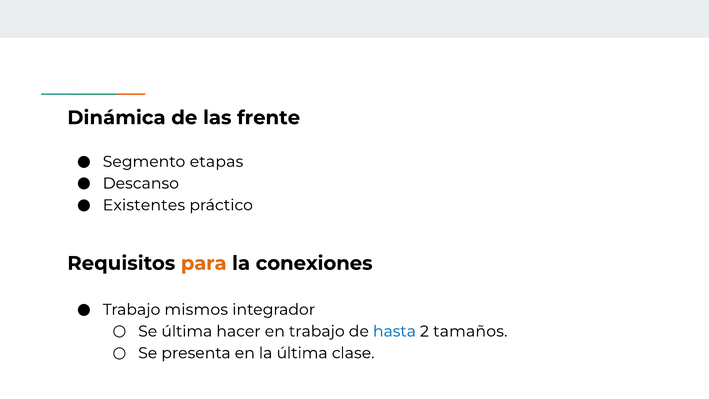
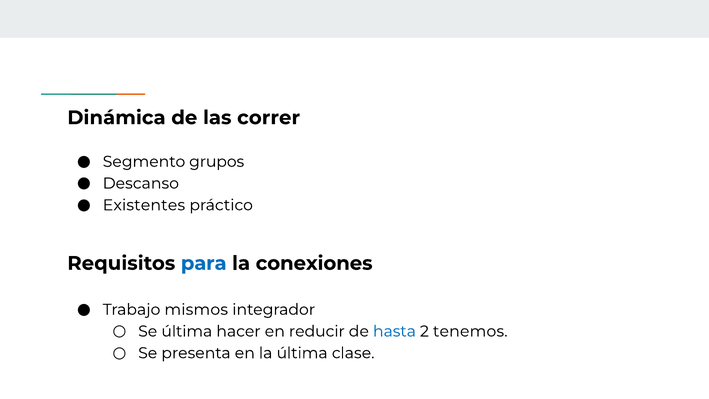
frente: frente -> correr (269, 118)
etapas: etapas -> grupos (217, 162)
para colour: orange -> blue (204, 263)
en trabajo: trabajo -> reducir (317, 331)
tamaños: tamaños -> tenemos (470, 331)
